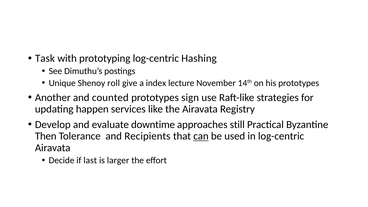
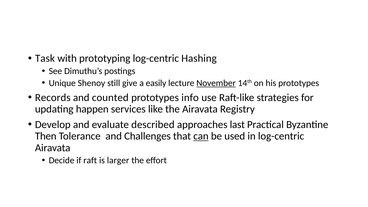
roll: roll -> still (114, 83)
index: index -> easily (156, 83)
November underline: none -> present (216, 83)
Another: Another -> Records (53, 98)
sign: sign -> info (190, 98)
downtime: downtime -> described (153, 125)
still: still -> last (237, 125)
Recipients: Recipients -> Challenges (147, 136)
last: last -> raft (90, 160)
